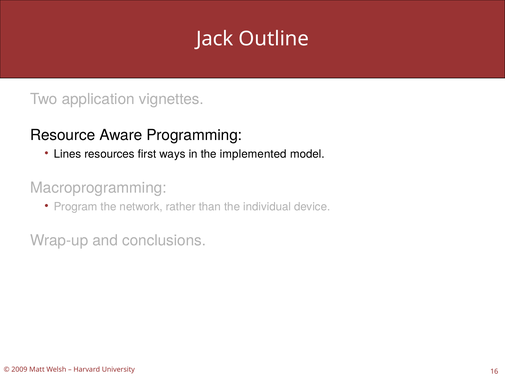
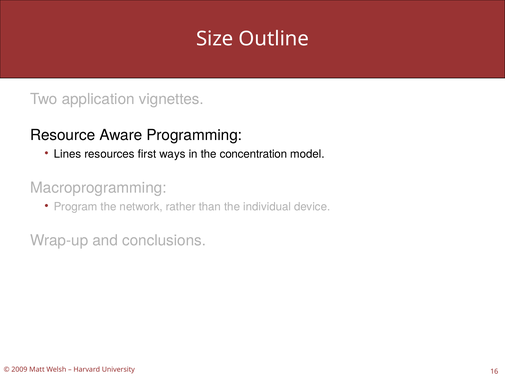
Jack: Jack -> Size (215, 39)
implemented: implemented -> concentration (253, 154)
